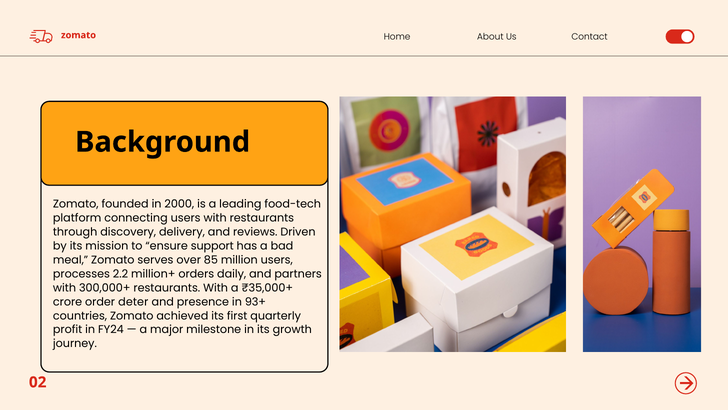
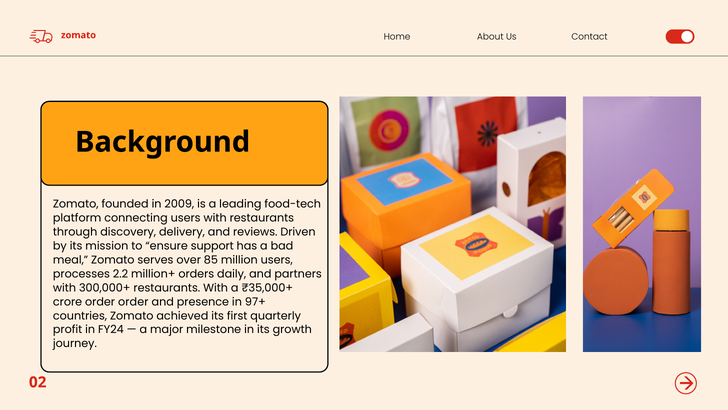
2000: 2000 -> 2009 (179, 204)
order deter: deter -> order (133, 302)
93+: 93+ -> 97+ (255, 302)
